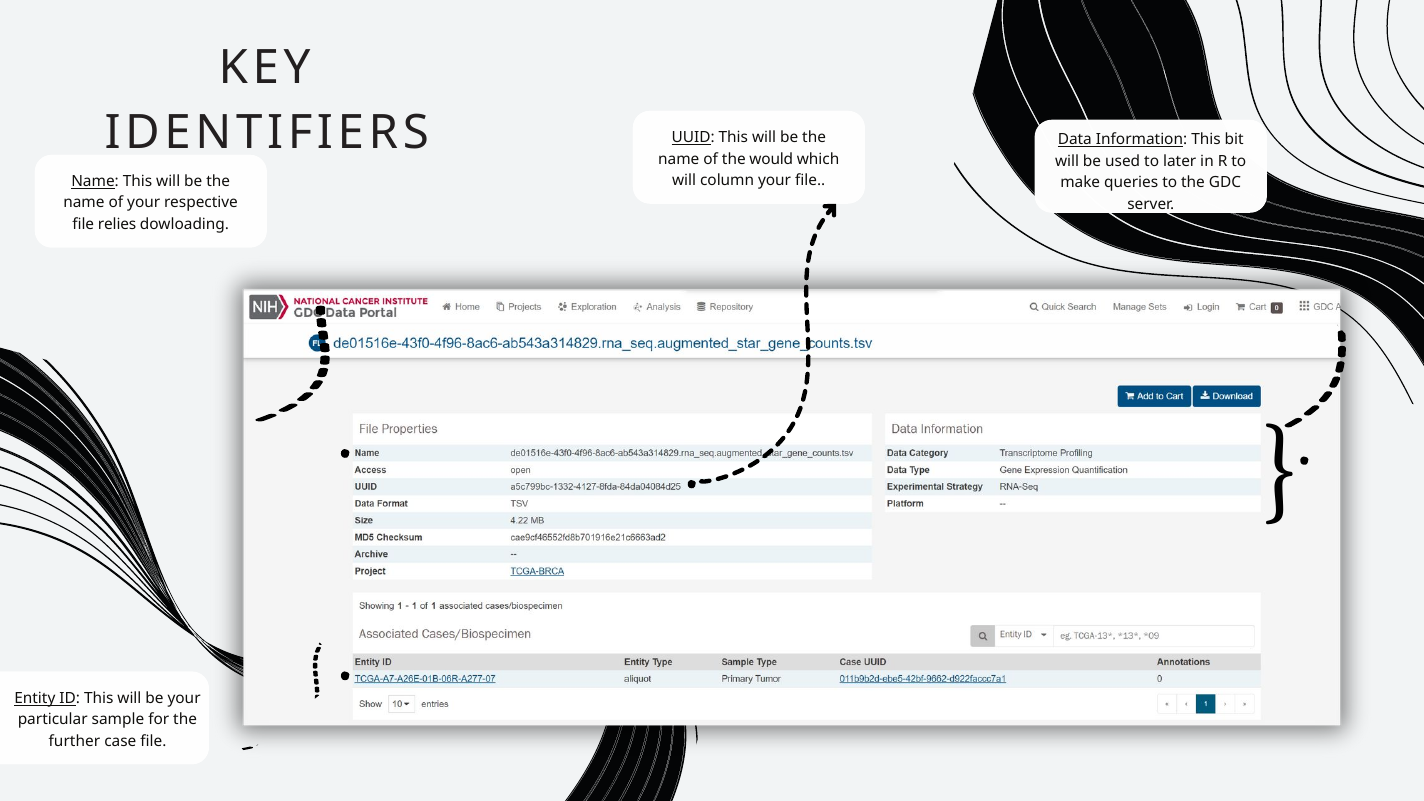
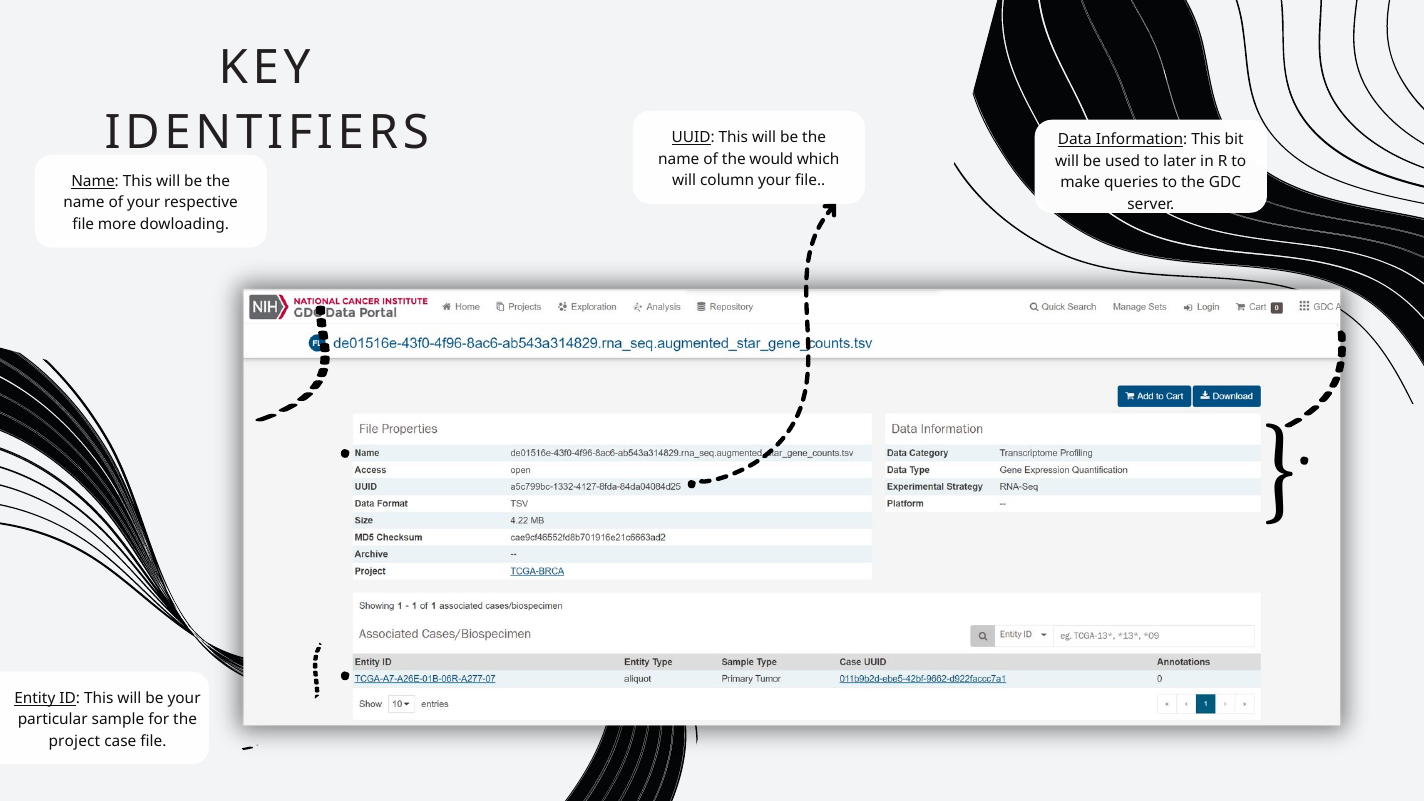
relies: relies -> more (117, 225)
further: further -> project (74, 741)
